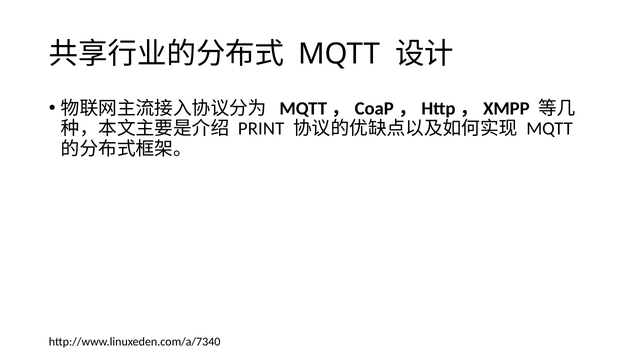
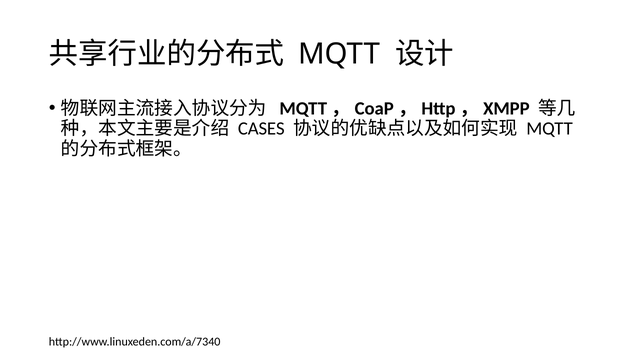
PRINT: PRINT -> CASES (261, 129)
